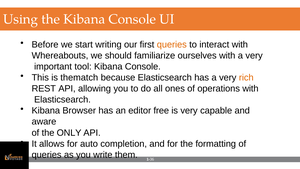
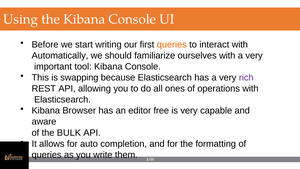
Whereabouts: Whereabouts -> Automatically (60, 56)
thematch: thematch -> swapping (79, 78)
rich colour: orange -> purple (246, 78)
ONLY: ONLY -> BULK (69, 133)
